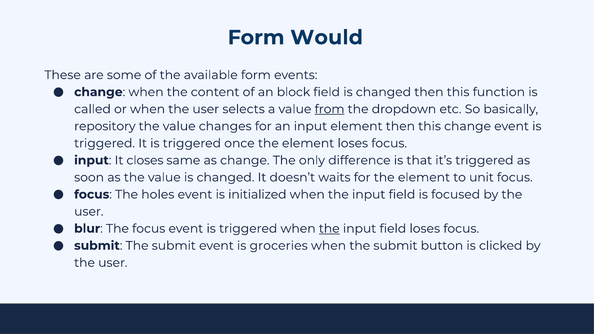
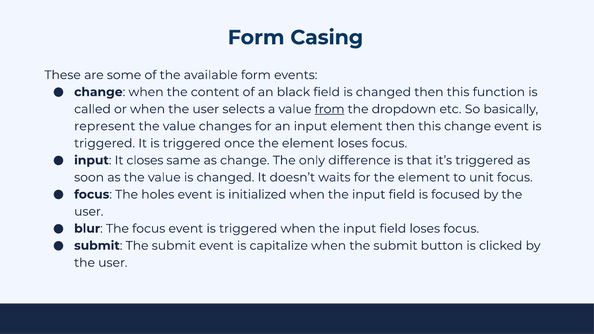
Would: Would -> Casing (327, 38)
block: block -> black (293, 92)
repository: repository -> represent (105, 126)
the underline: present -> none (329, 229)
groceries: groceries -> capitalize (279, 246)
